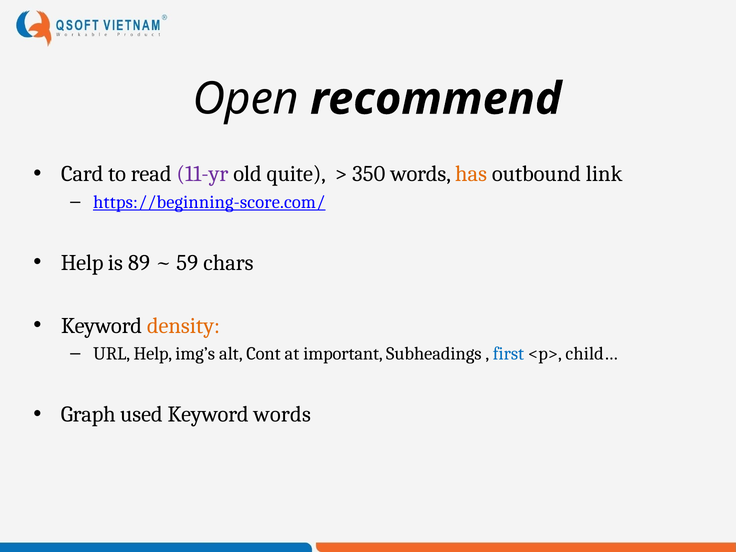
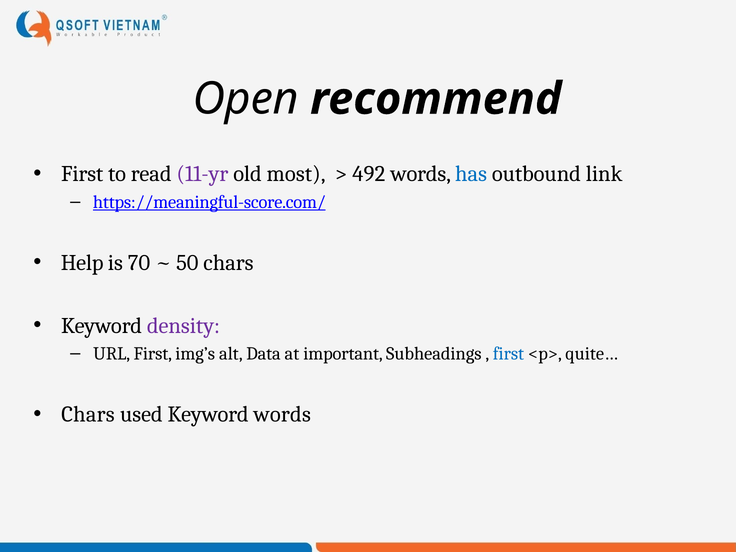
Card: Card -> First (82, 174)
quite: quite -> most (296, 174)
350: 350 -> 492 (369, 174)
has colour: orange -> blue (471, 174)
https://beginning-score.com/: https://beginning-score.com/ -> https://meaningful-score.com/ (209, 202)
89: 89 -> 70 (139, 263)
59: 59 -> 50 (187, 263)
density colour: orange -> purple (183, 326)
URL Help: Help -> First (153, 354)
Cont: Cont -> Data (263, 354)
child…: child… -> quite… (592, 354)
Graph: Graph -> Chars (88, 414)
